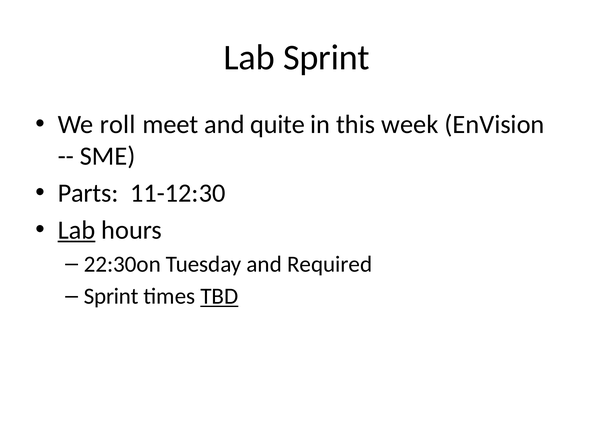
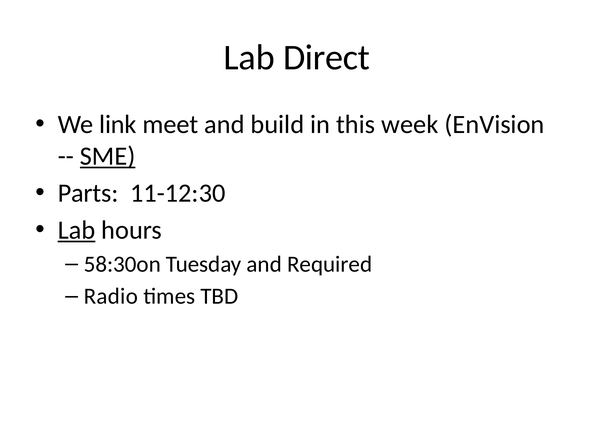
Lab Sprint: Sprint -> Direct (326, 57)
roll: roll -> link (118, 124)
quite: quite -> build (277, 124)
SME underline: none -> present (108, 156)
22:30on: 22:30on -> 58:30on (122, 264)
Sprint: Sprint -> Radio (111, 296)
TBD underline: present -> none (219, 296)
